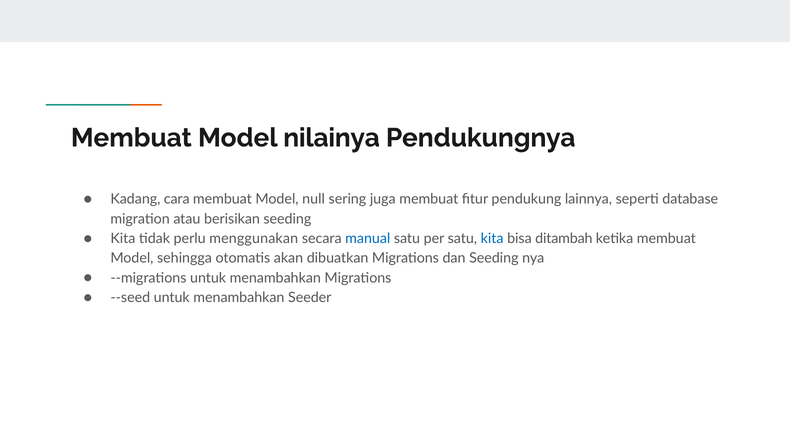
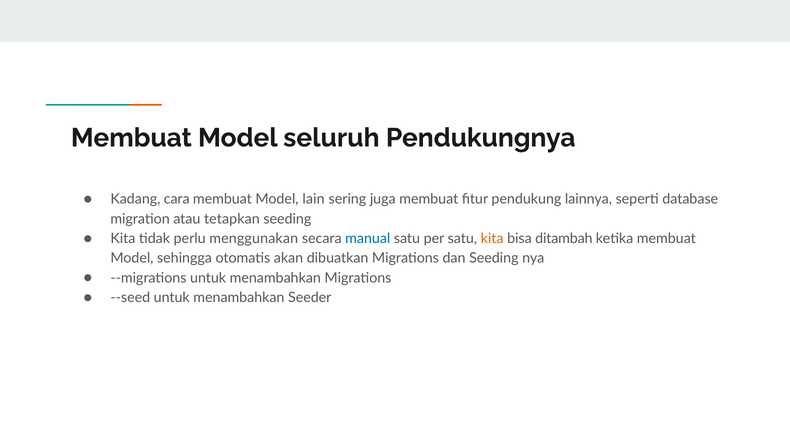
nilainya: nilainya -> seluruh (331, 138)
null: null -> lain (314, 199)
berisikan: berisikan -> tetapkan (232, 219)
kita colour: blue -> orange (492, 239)
